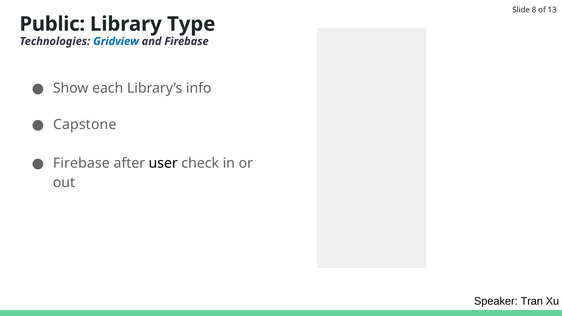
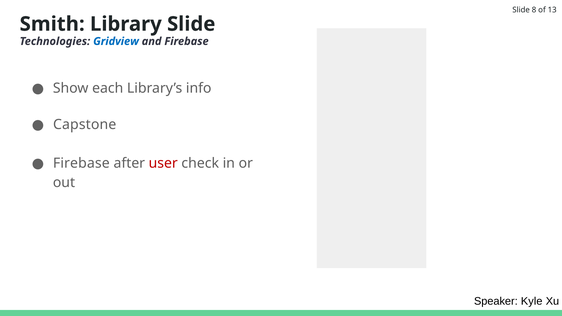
Public: Public -> Smith (52, 24)
Library Type: Type -> Slide (191, 24)
user colour: black -> red (163, 163)
Tran: Tran -> Kyle (532, 301)
